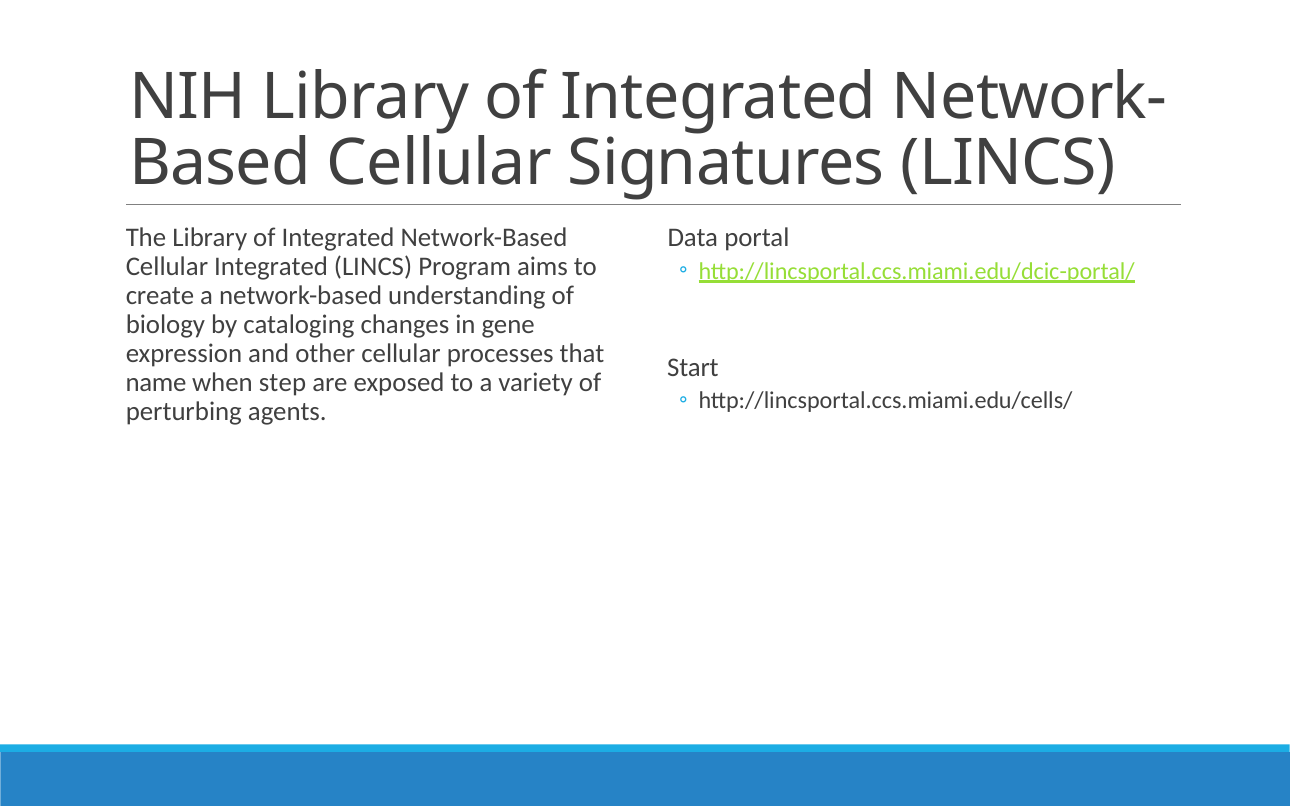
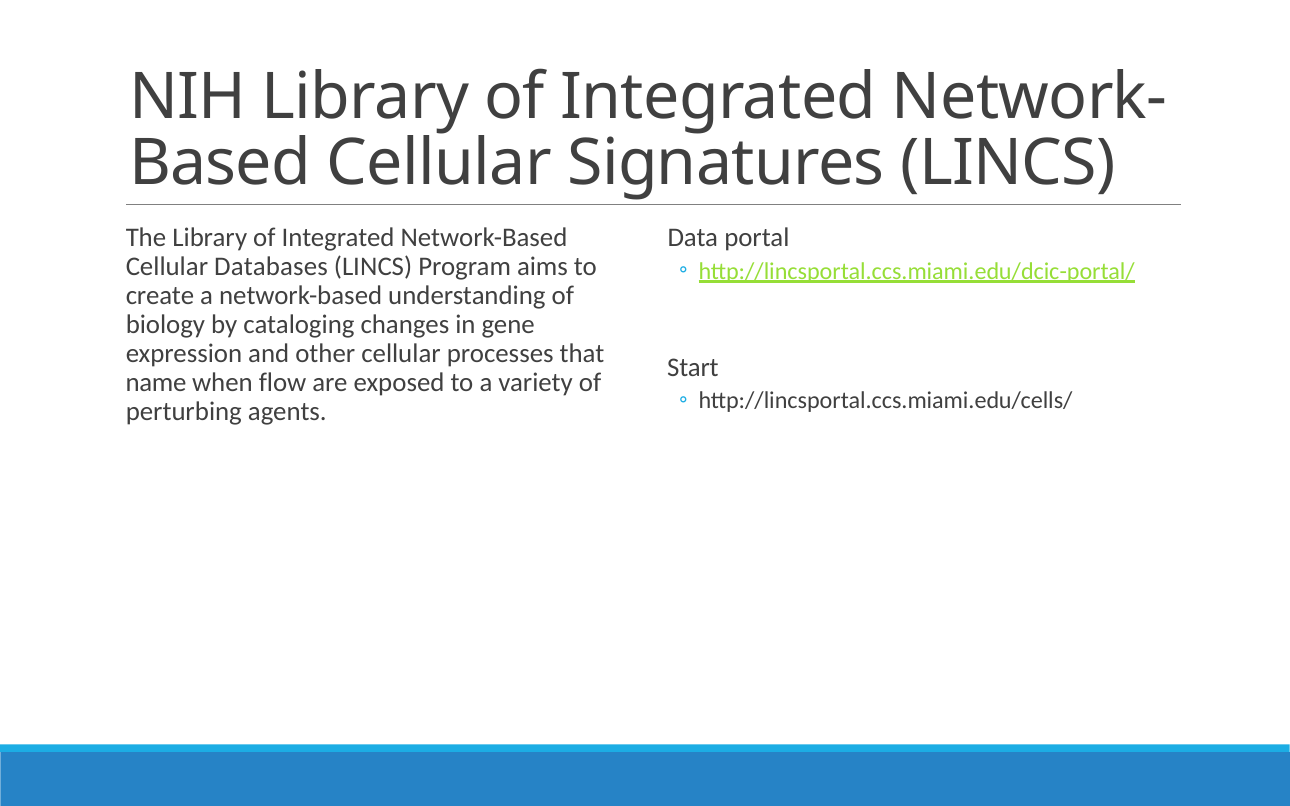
Cellular Integrated: Integrated -> Databases (271, 267)
step: step -> flow (283, 383)
